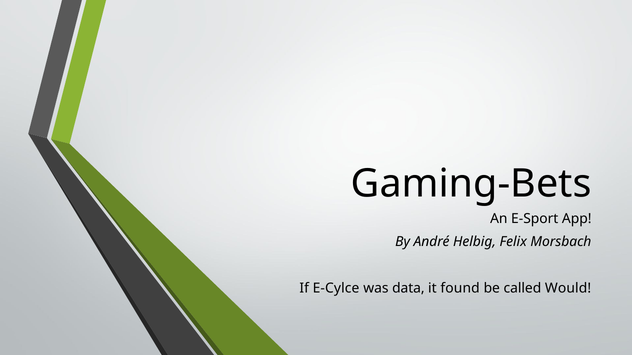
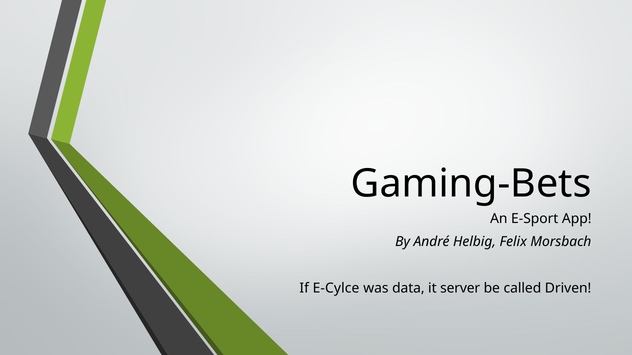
found: found -> server (460, 289)
Would: Would -> Driven (568, 289)
